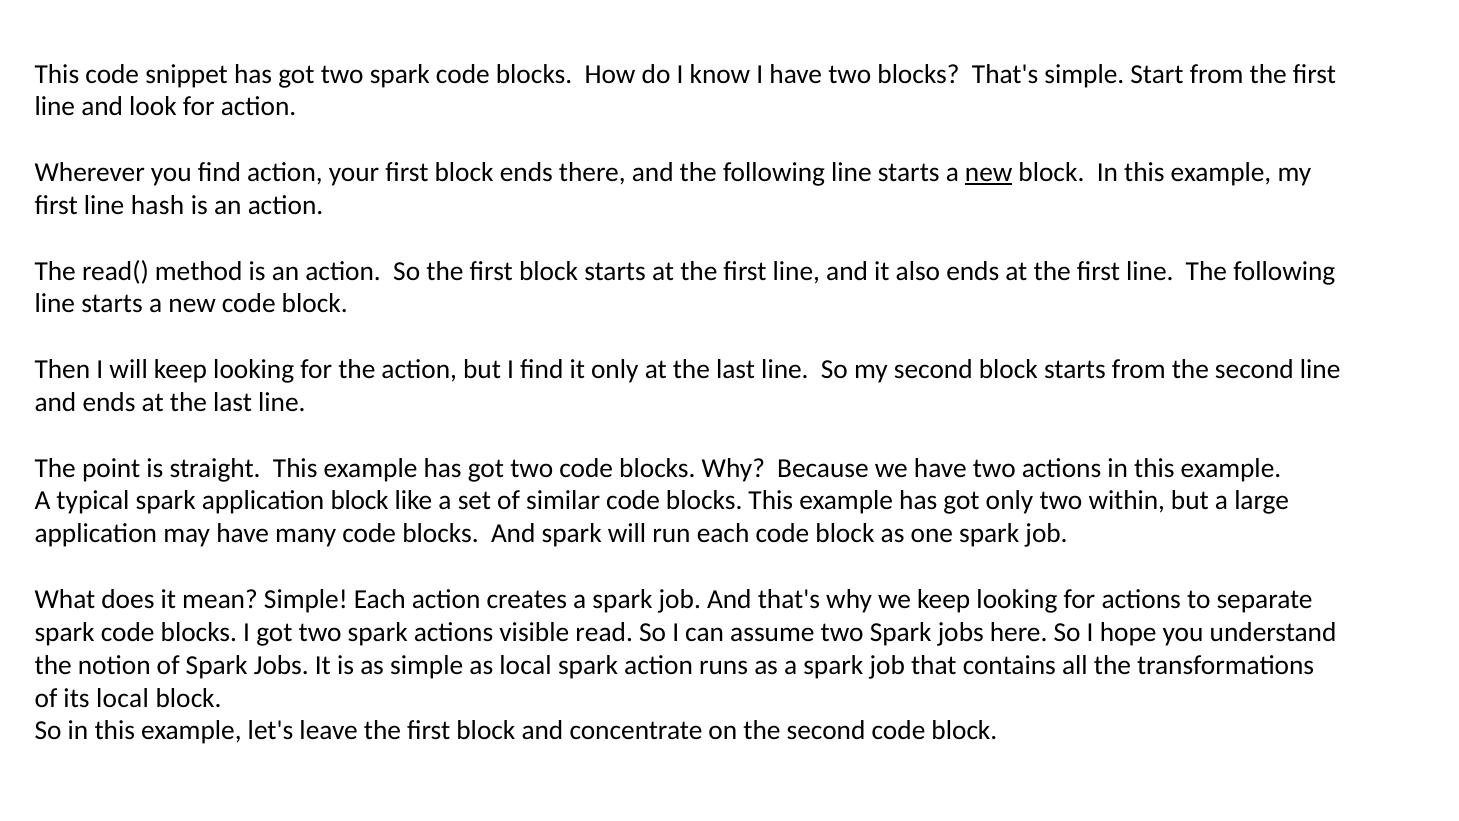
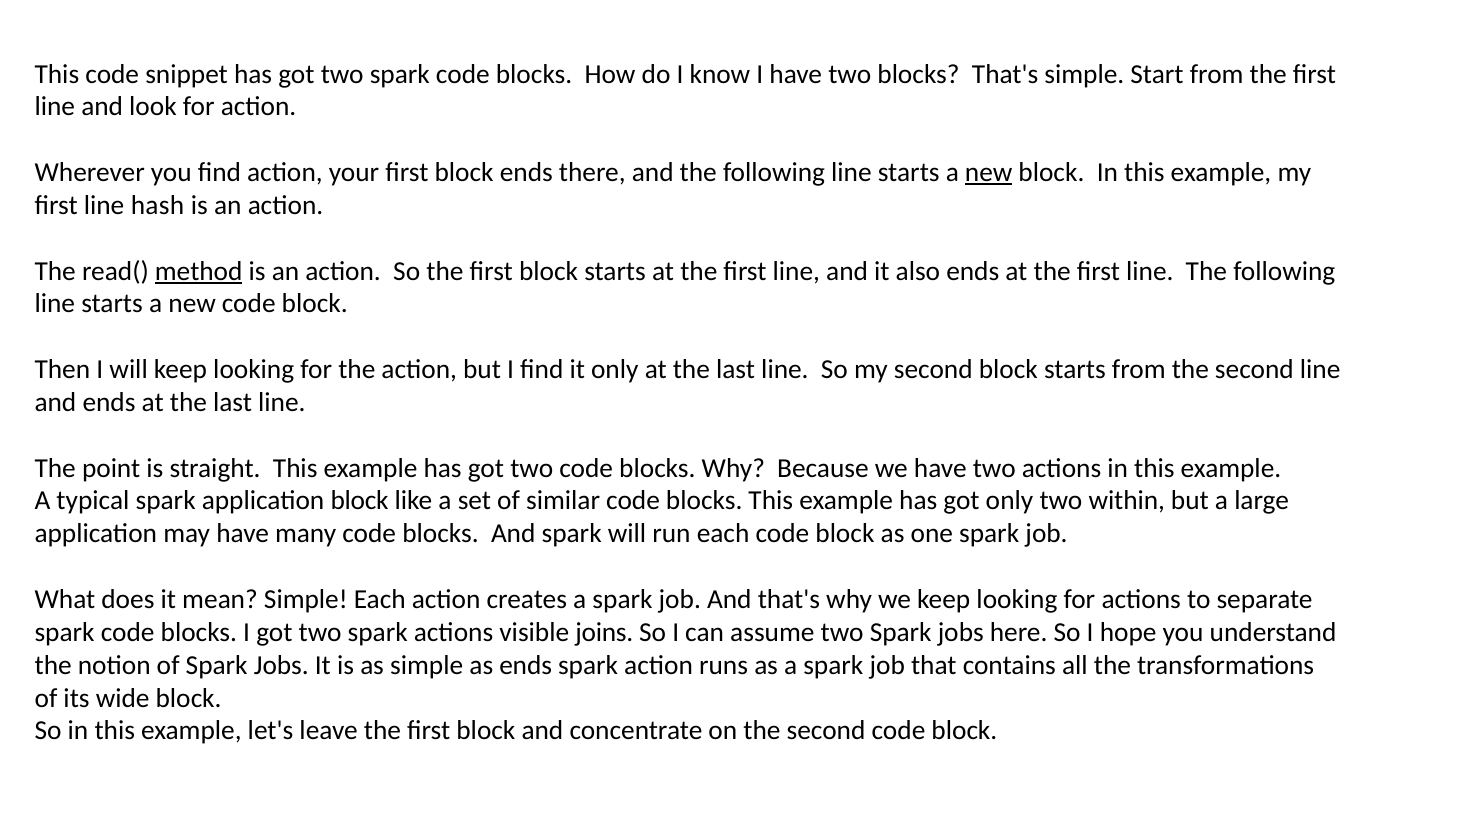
method underline: none -> present (199, 271)
read: read -> joins (604, 632)
as local: local -> ends (526, 665)
its local: local -> wide (123, 698)
